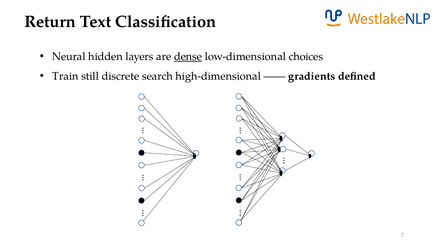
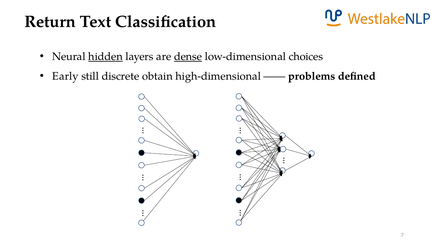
hidden underline: none -> present (106, 56)
Train: Train -> Early (65, 76)
search: search -> obtain (157, 76)
gradients: gradients -> problems (312, 76)
